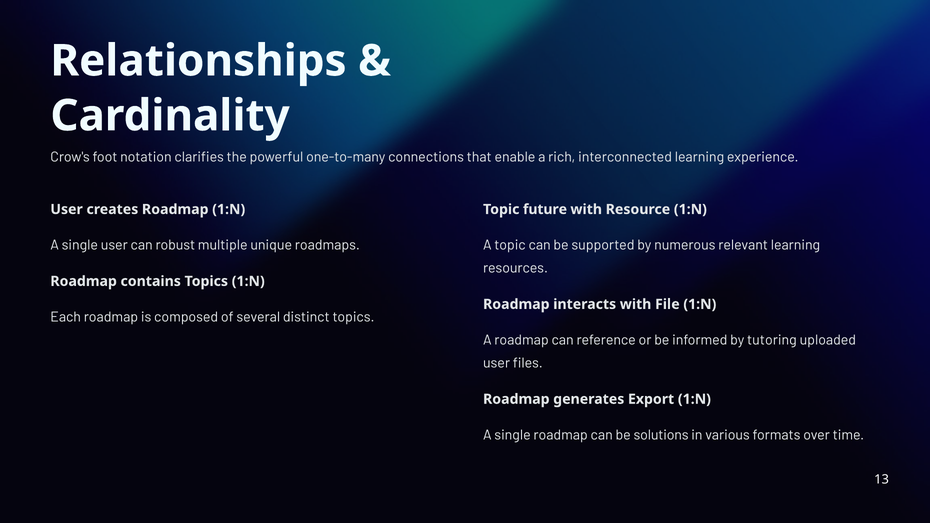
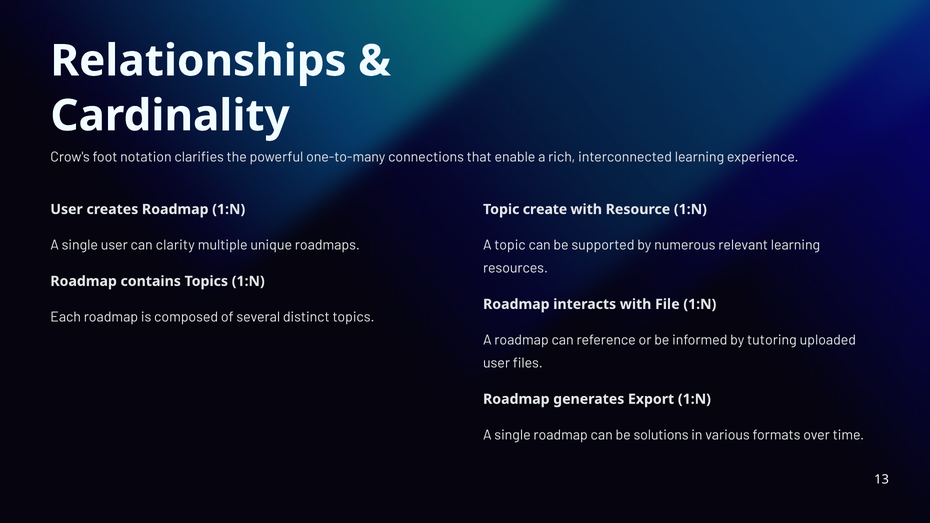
future: future -> create (545, 209)
robust: robust -> clarity (175, 245)
